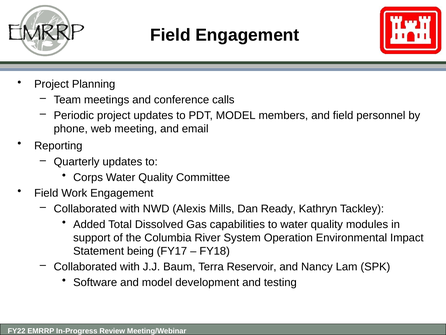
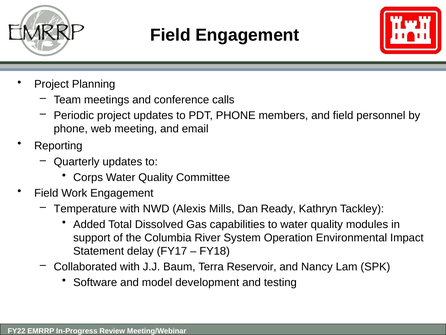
PDT MODEL: MODEL -> PHONE (236, 115)
Collaborated: Collaborated -> Temperature (85, 208)
being: being -> delay (140, 251)
